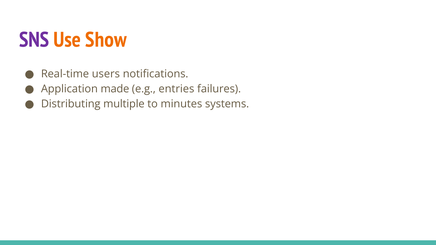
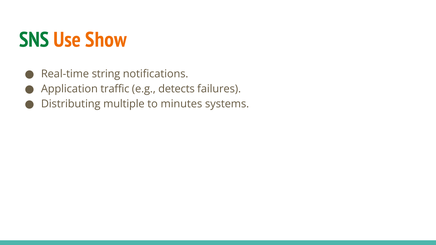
SNS colour: purple -> green (34, 40)
users: users -> string (106, 74)
made: made -> traffic (115, 89)
entries: entries -> detects (177, 89)
